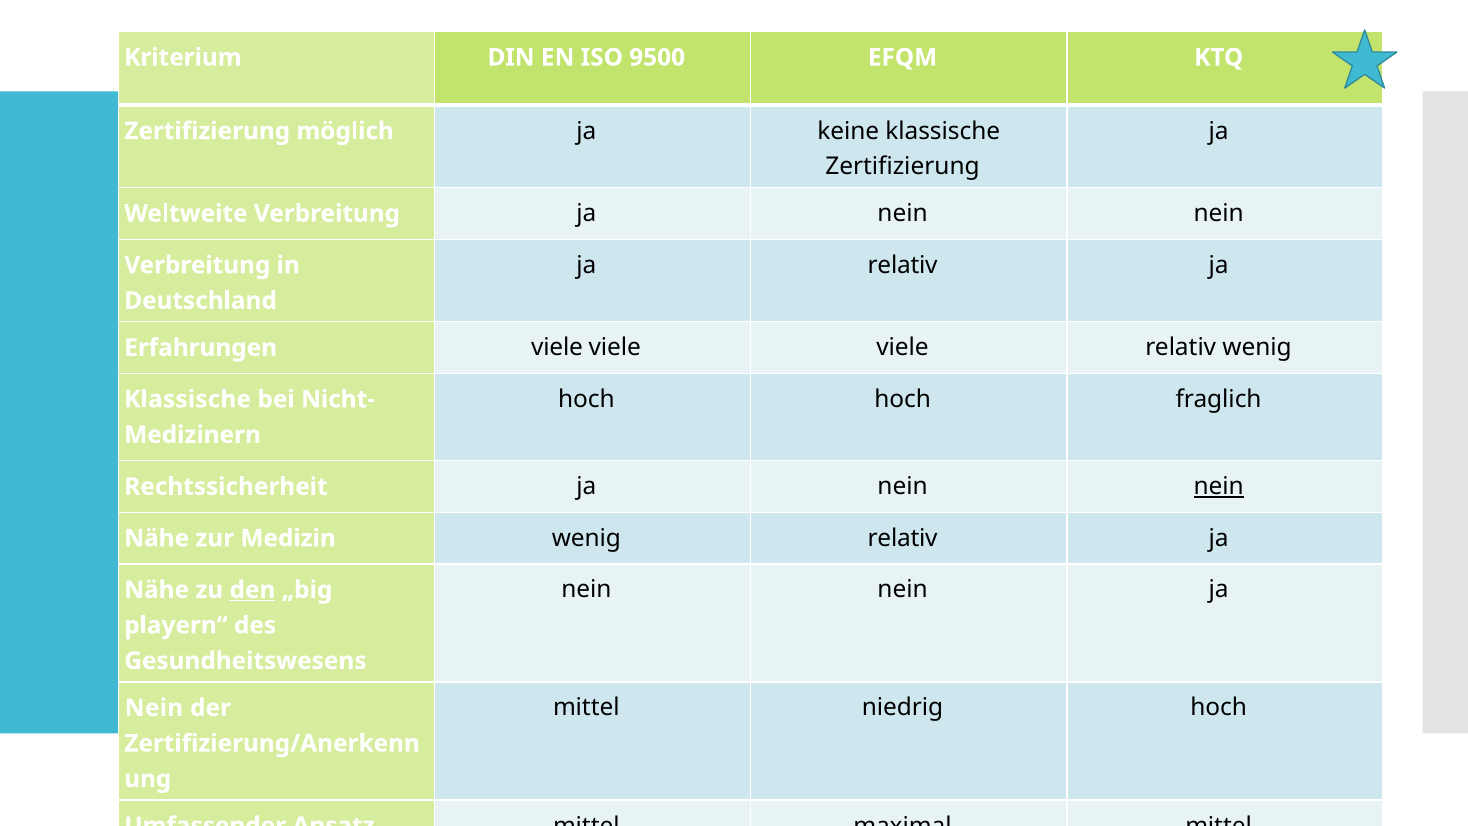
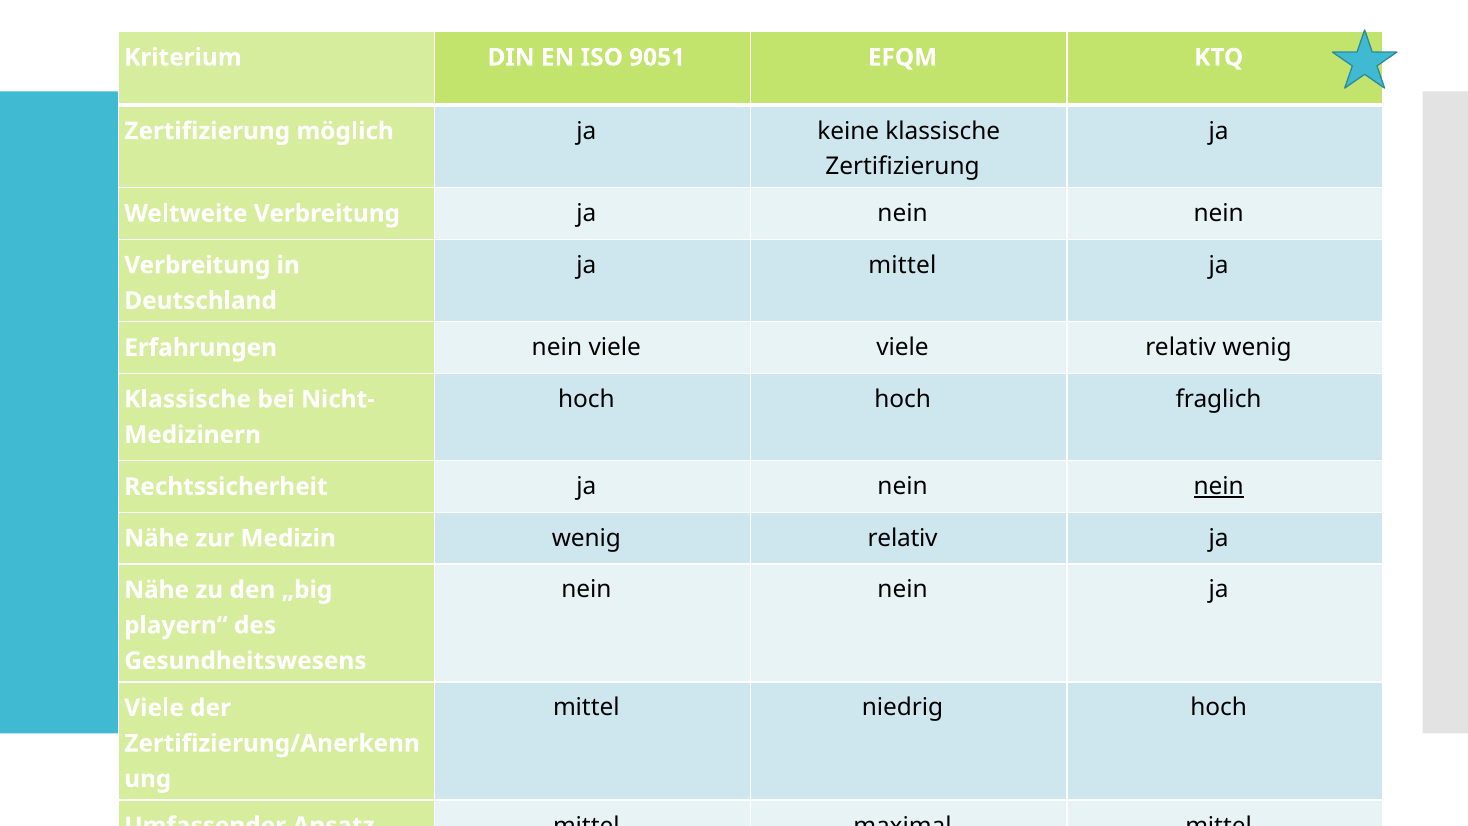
9500: 9500 -> 9051 (657, 57)
ja relativ: relativ -> mittel (902, 265)
Erfahrungen viele: viele -> nein (557, 348)
den underline: present -> none (252, 590)
Nein: Nein -> Viele (154, 708)
